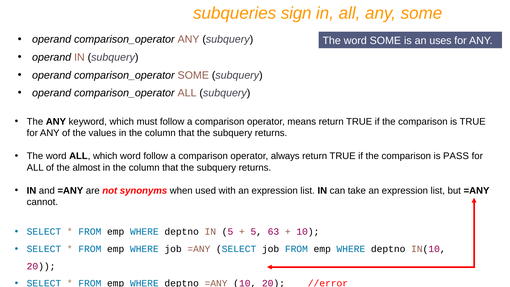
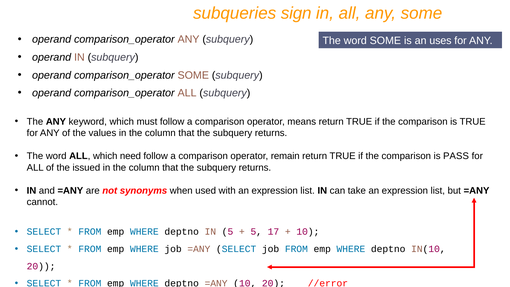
which word: word -> need (130, 156)
always: always -> remain (285, 156)
almost: almost -> issued (86, 167)
63: 63 -> 17 (273, 232)
